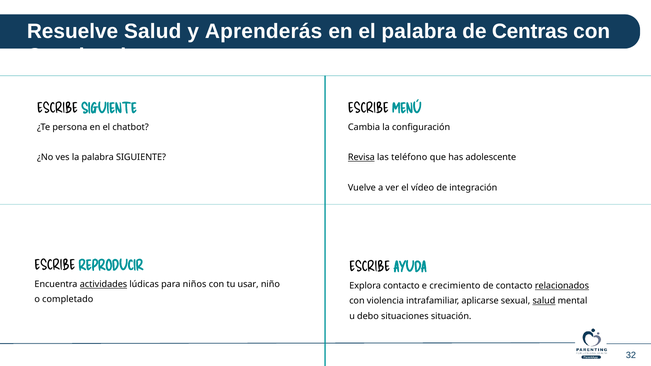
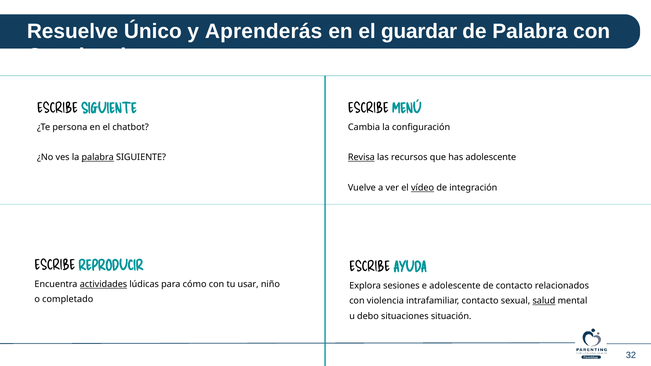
Resuelve Salud: Salud -> Único (153, 31)
el palabra: palabra -> guardar (419, 31)
de Centras: Centras -> Palabra (530, 31)
palabra underline: none -> present (98, 158)
teléfono: teléfono -> recursos (409, 158)
vídeo underline: none -> present (423, 188)
niños: niños -> cómo (195, 284)
Explora contacto: contacto -> sesiones (401, 286)
e crecimiento: crecimiento -> adolescente (455, 286)
relacionados underline: present -> none (562, 286)
intrafamiliar aplicarse: aplicarse -> contacto (480, 301)
